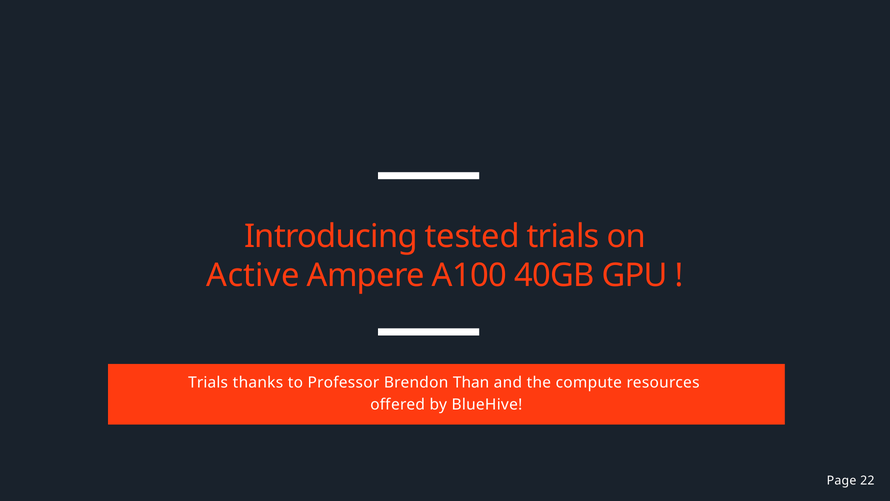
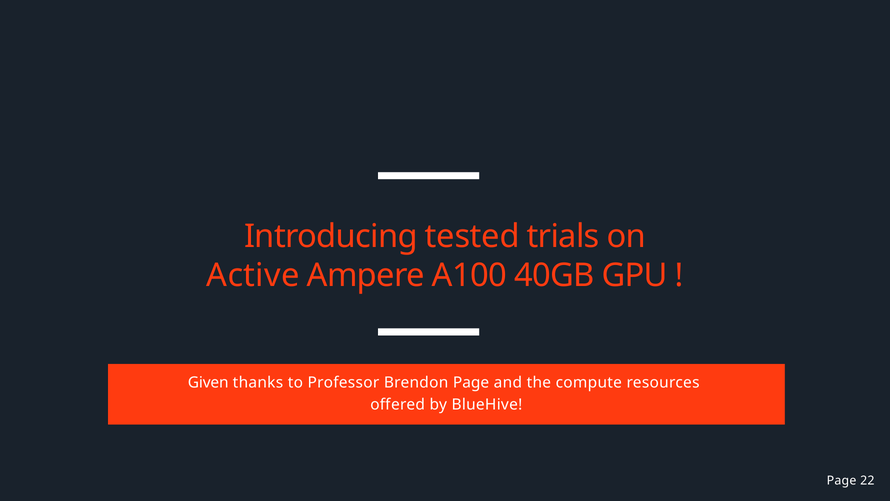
Trials: Trials -> Given (208, 383)
Brendon Than: Than -> Page (471, 383)
